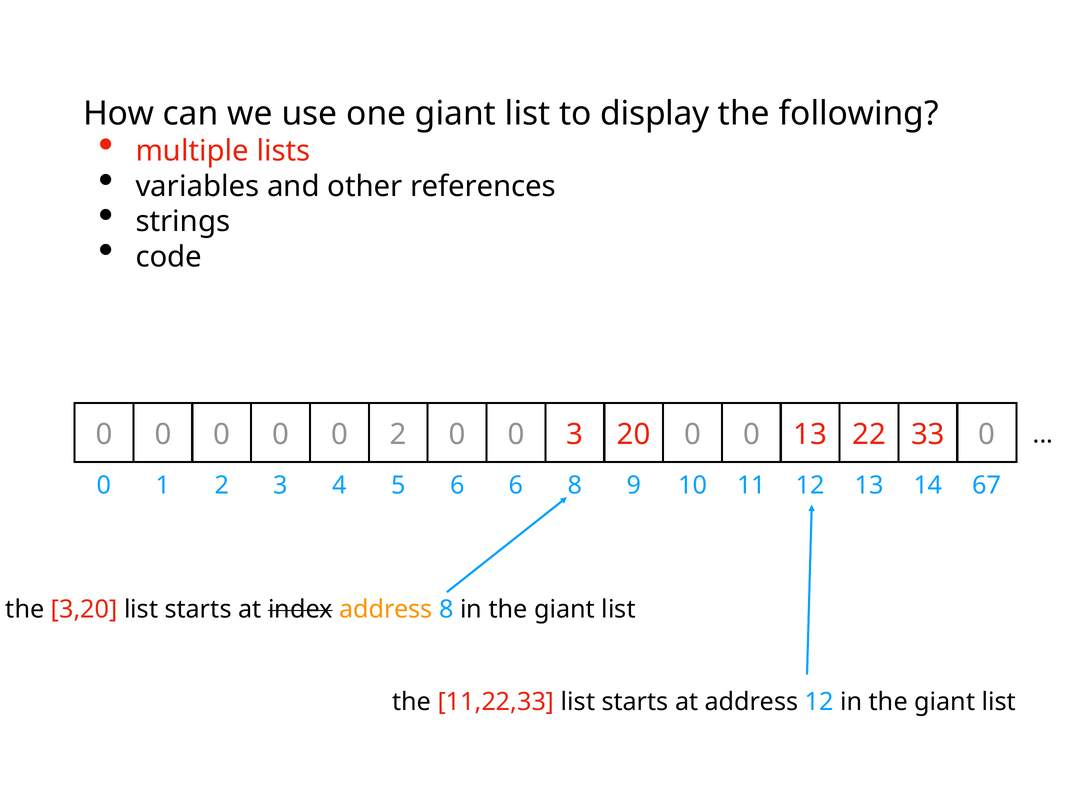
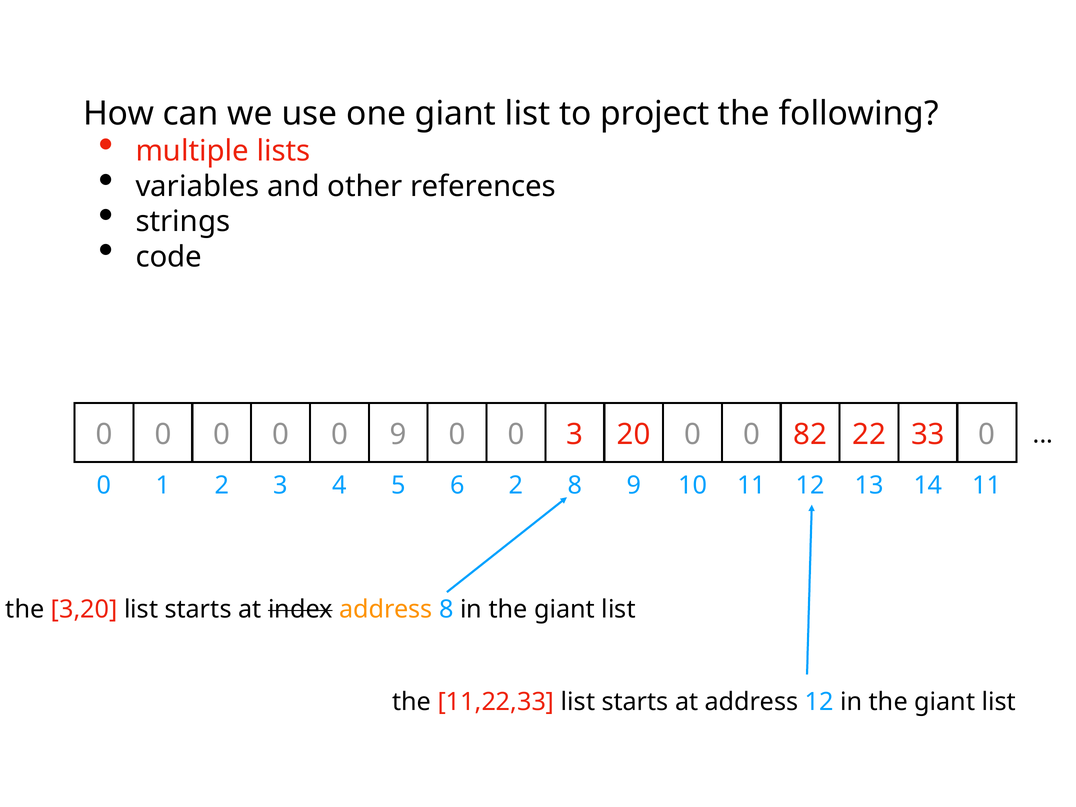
display: display -> project (655, 114)
0 2: 2 -> 9 (398, 435)
0 13: 13 -> 82 (810, 435)
0 6: 6 -> 2 (516, 486)
6 67: 67 -> 11 (987, 486)
